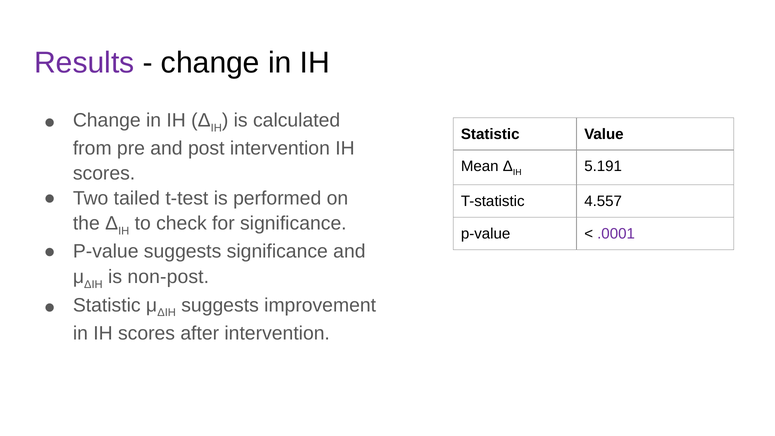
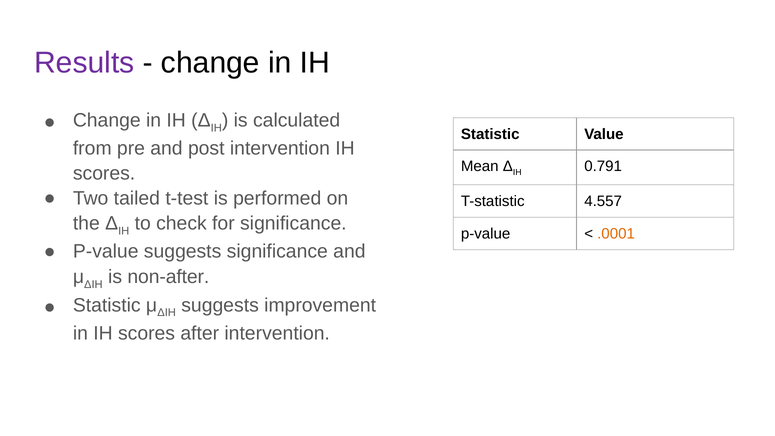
5.191: 5.191 -> 0.791 (603, 166)
.0001 colour: purple -> orange (616, 234)
non-post: non-post -> non-after (168, 277)
